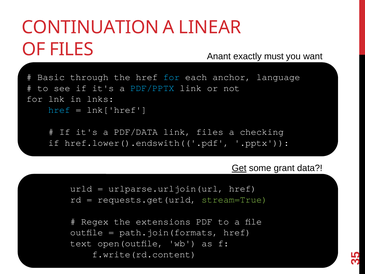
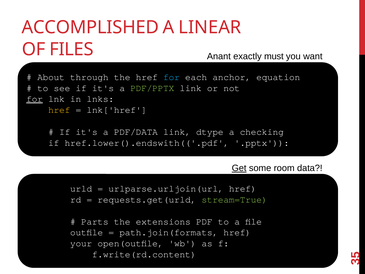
CONTINUATION: CONTINUATION -> ACCOMPLISHED (90, 27)
Basic: Basic -> About (51, 77)
language: language -> equation (278, 77)
PDF/PPTX colour: light blue -> light green (152, 88)
for underline: none -> present (35, 99)
href colour: light blue -> yellow (59, 110)
link files: files -> dtype (210, 132)
grant: grant -> room (284, 168)
Regex: Regex -> Parts (95, 221)
text: text -> your (81, 243)
